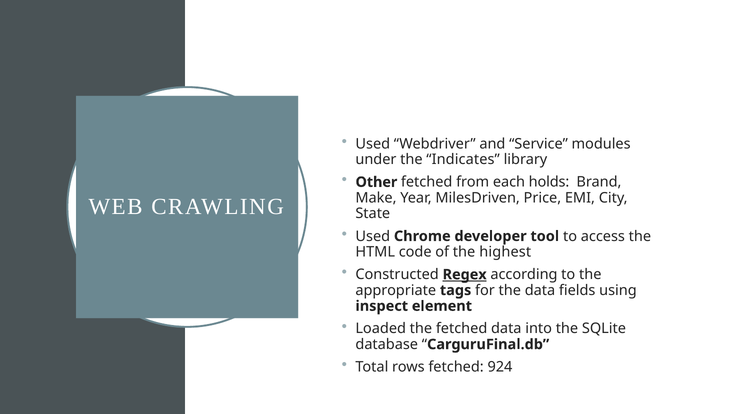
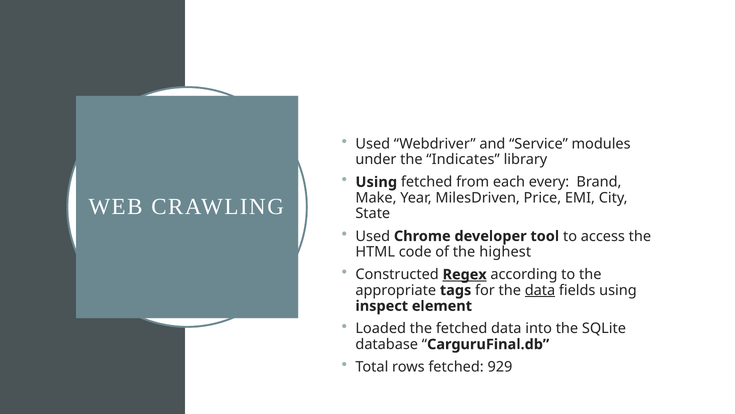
Other: Other -> Using (376, 182)
holds: holds -> every (549, 182)
data underline: none -> present (540, 290)
924: 924 -> 929 (500, 367)
